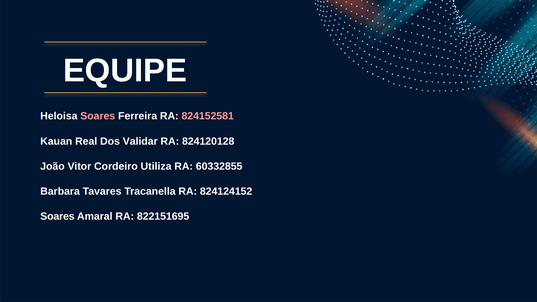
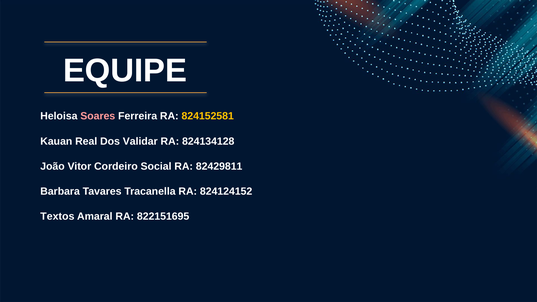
824152581 colour: pink -> yellow (208, 116)
824120128: 824120128 -> 824134128 (208, 141)
Utiliza: Utiliza -> Social (156, 166)
60332855: 60332855 -> 82429811 (219, 166)
Soares: Soares -> Textos (57, 216)
